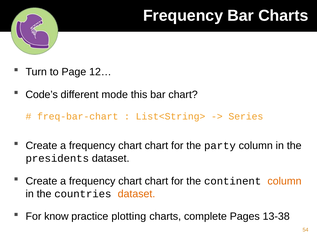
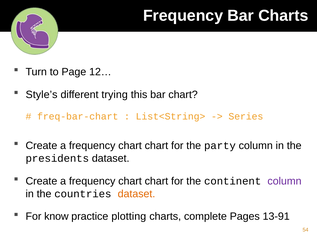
Code’s: Code’s -> Style’s (42, 94)
mode: mode -> trying (115, 94)
column colour: orange -> purple (285, 181)
13-38: 13-38 -> 13-91 (276, 216)
